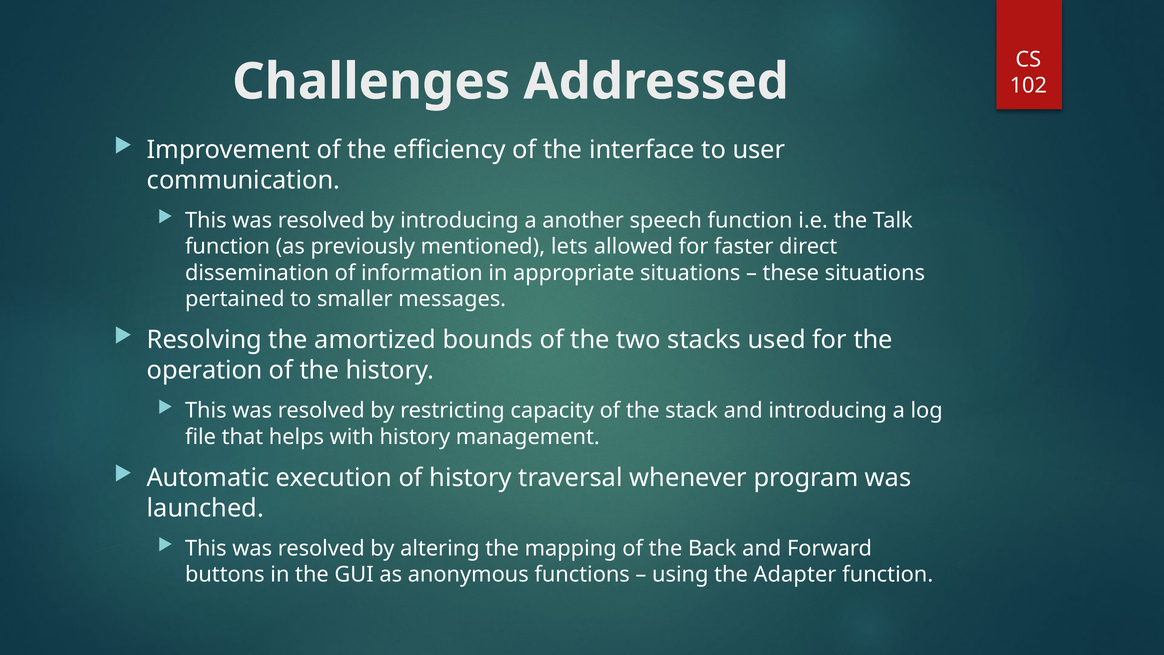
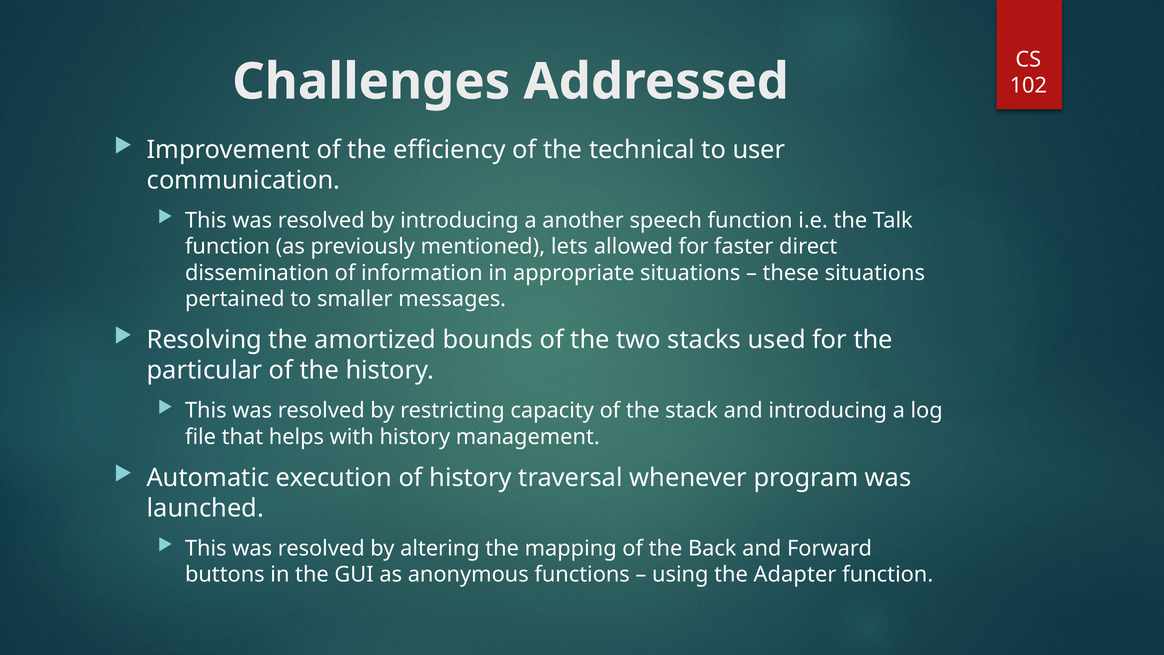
interface: interface -> technical (642, 150)
operation: operation -> particular (205, 370)
